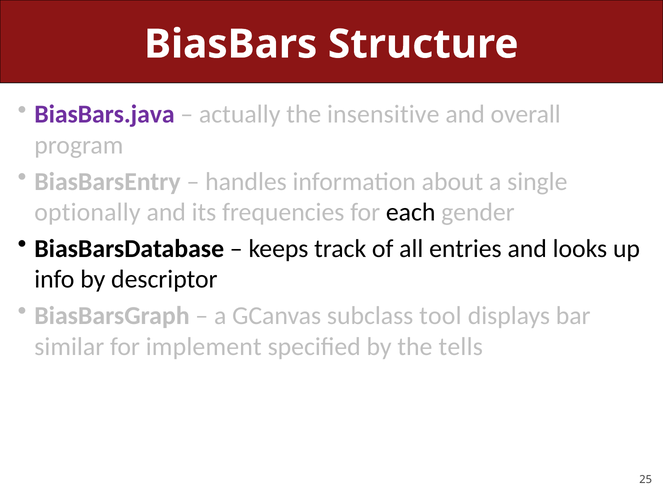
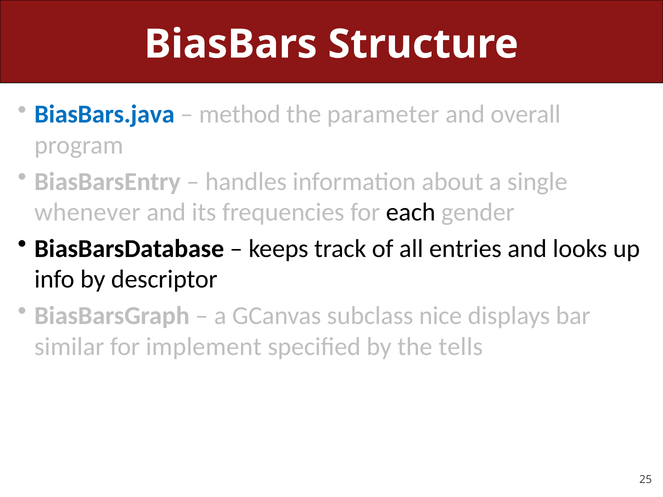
BiasBars.java colour: purple -> blue (104, 115)
actually: actually -> method (240, 115)
insensitive: insensitive -> parameter (383, 115)
optionally: optionally -> whenever (87, 213)
tool: tool -> nice (441, 316)
